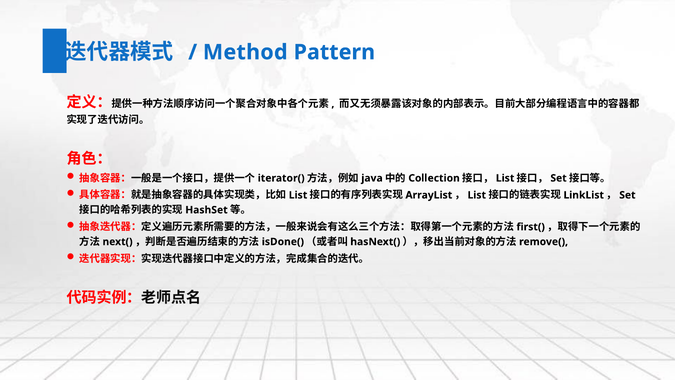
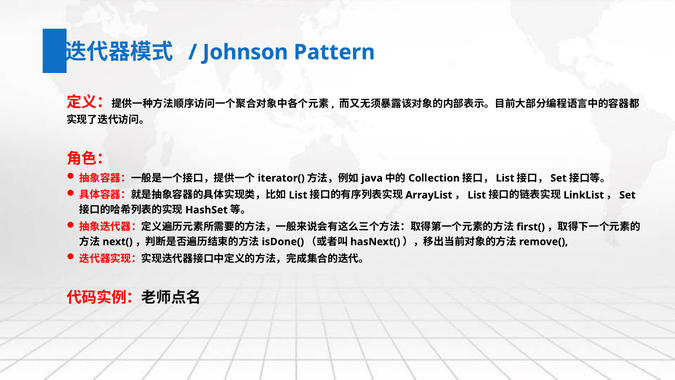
Method: Method -> Johnson (245, 52)
